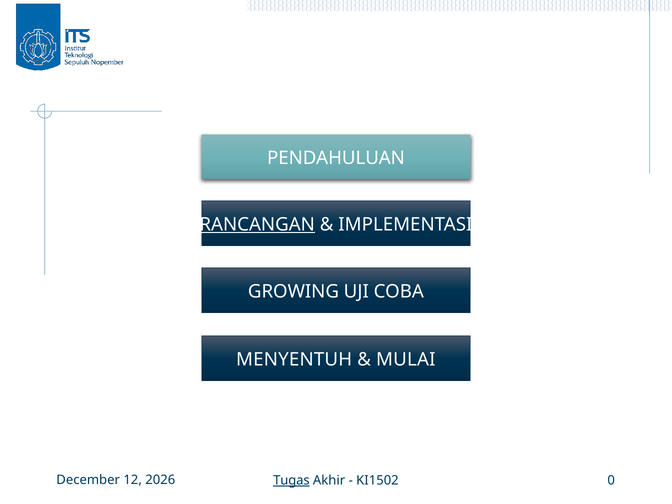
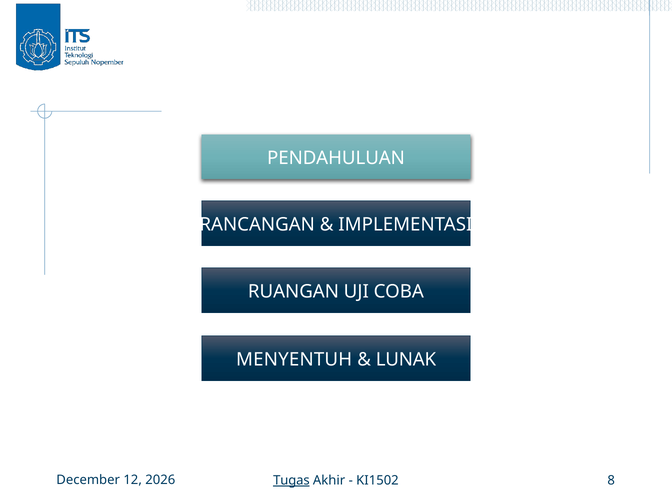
RANCANGAN underline: present -> none (257, 224)
GROWING: GROWING -> RUANGAN (293, 292)
MULAI: MULAI -> LUNAK (406, 360)
0: 0 -> 8 (611, 480)
